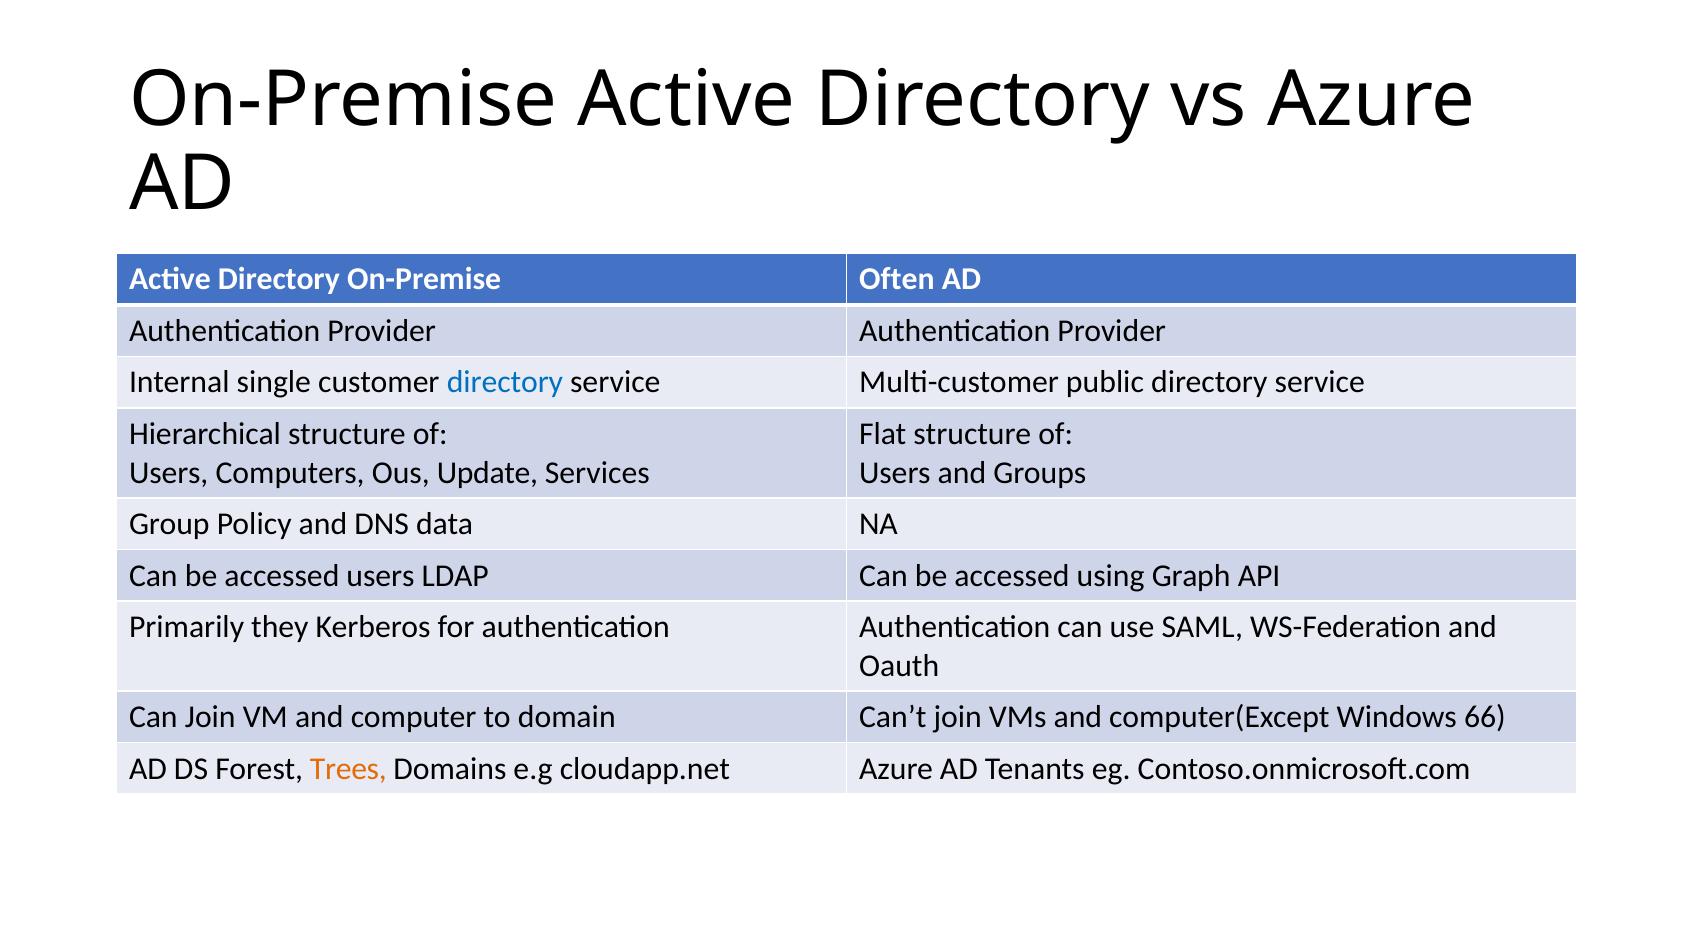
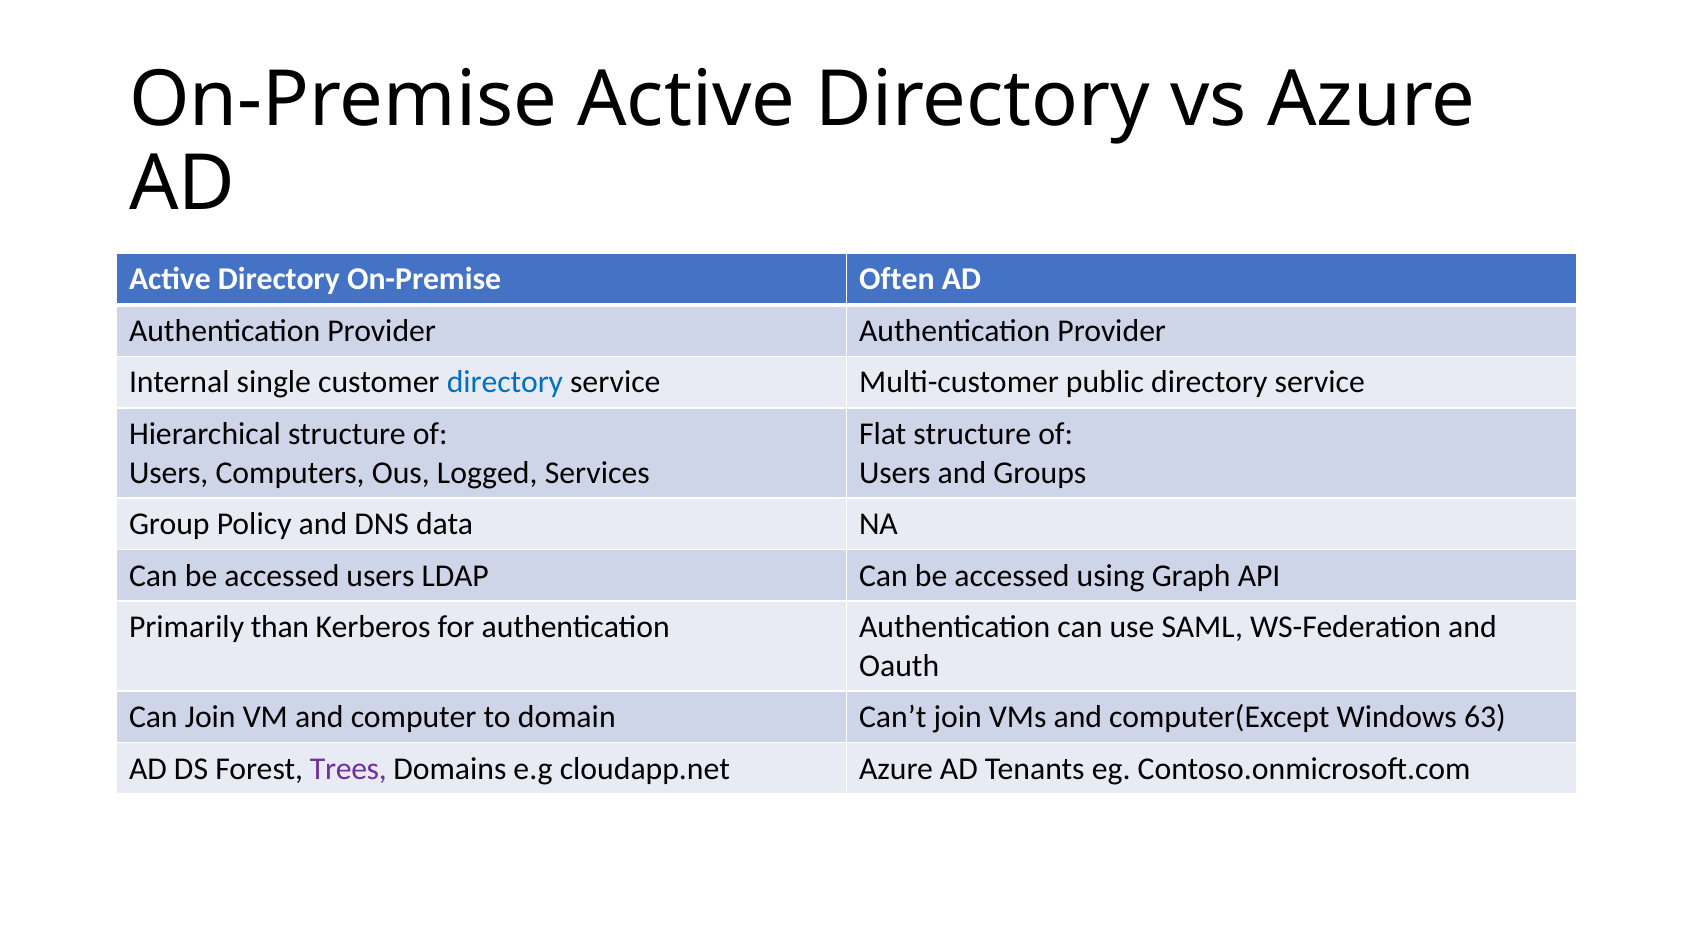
Update: Update -> Logged (487, 473)
they: they -> than (280, 627)
66: 66 -> 63 (1485, 718)
Trees colour: orange -> purple (348, 769)
